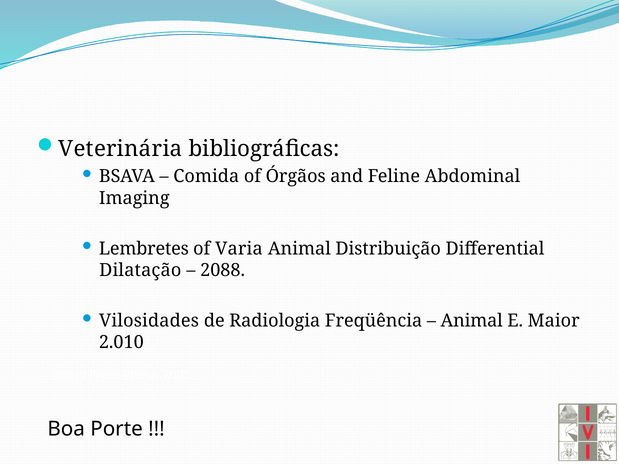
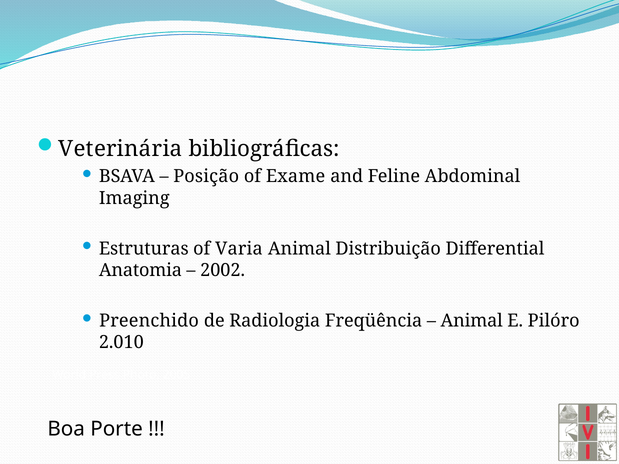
Comida: Comida -> Posição (206, 177)
Órgãos: Órgãos -> Exame (296, 177)
Lembretes: Lembretes -> Estruturas (144, 249)
Dilatação: Dilatação -> Anatomia (140, 270)
2088: 2088 -> 2002 (223, 270)
Vilosidades: Vilosidades -> Preenchido (149, 321)
Maior: Maior -> Pilóro (554, 321)
